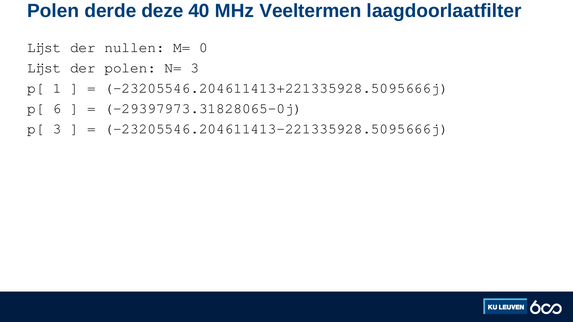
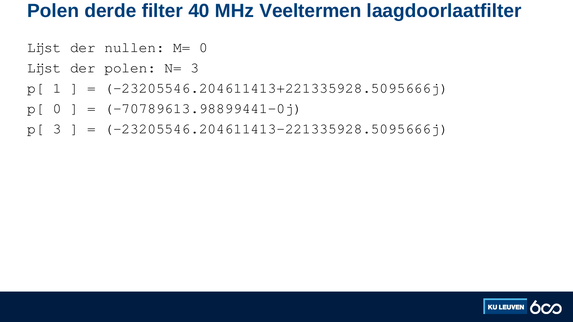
deze: deze -> filter (162, 11)
p[ 6: 6 -> 0 (57, 108)
-29397973.31828065-0j: -29397973.31828065-0j -> -70789613.98899441-0j (203, 108)
